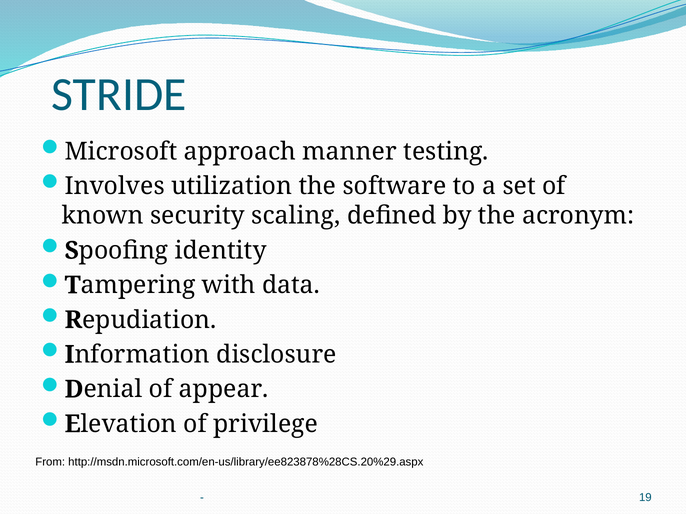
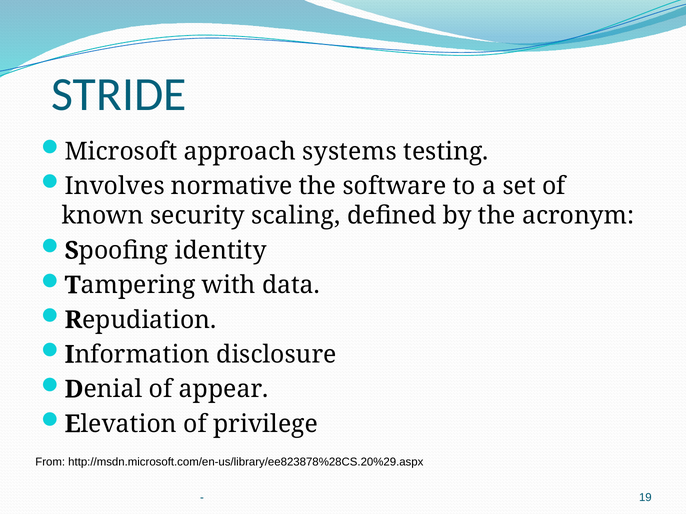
manner: manner -> systems (350, 151)
utilization: utilization -> normative (232, 186)
